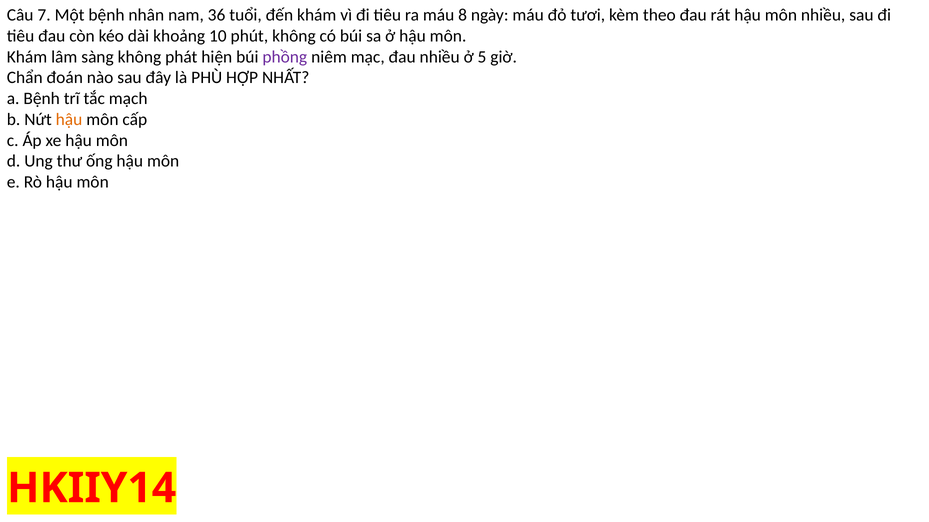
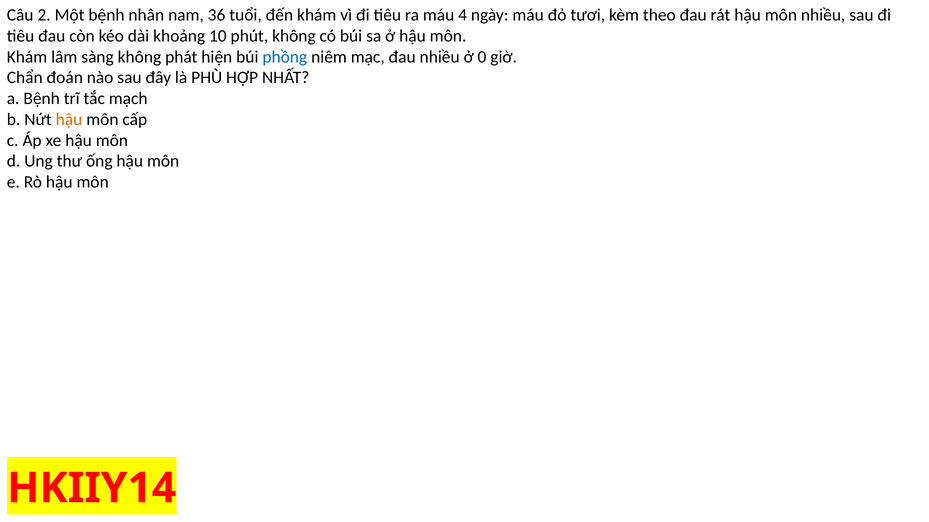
7: 7 -> 2 (44, 15)
8: 8 -> 4 (463, 15)
phồng colour: purple -> blue (285, 57)
5: 5 -> 0 (482, 57)
